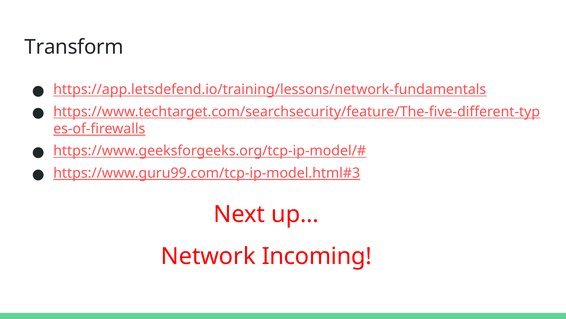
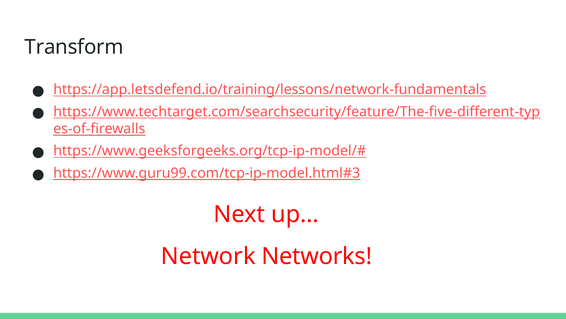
Incoming: Incoming -> Networks (317, 256)
